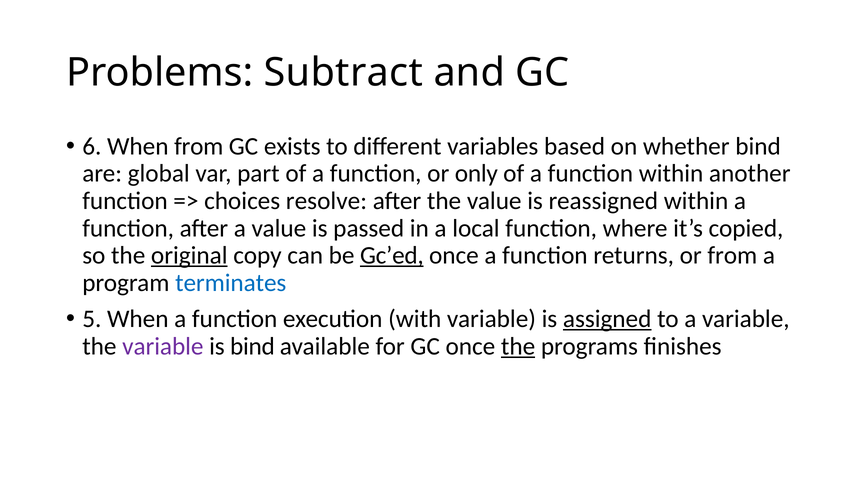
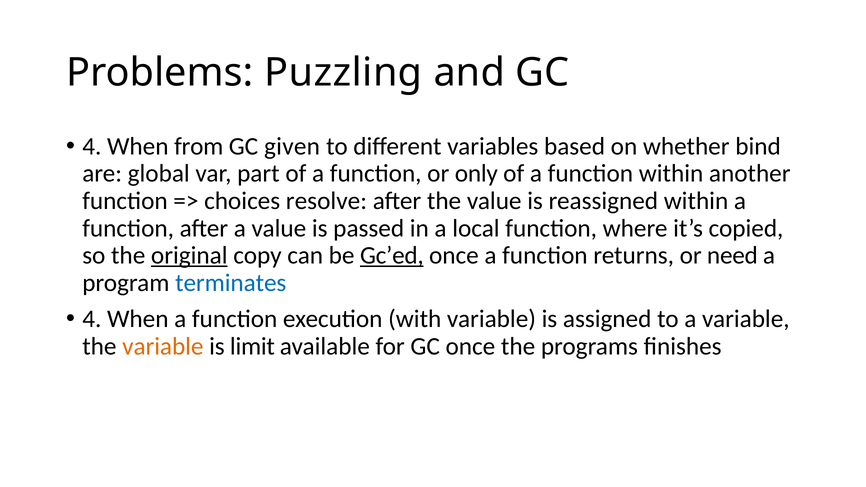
Subtract: Subtract -> Puzzling (343, 73)
6: 6 -> 4 (92, 146)
exists: exists -> given (292, 146)
or from: from -> need (732, 256)
5: 5 -> 4 (92, 319)
assigned underline: present -> none (607, 319)
variable colour: purple -> orange (163, 346)
is bind: bind -> limit (252, 346)
the underline: present -> none (518, 346)
